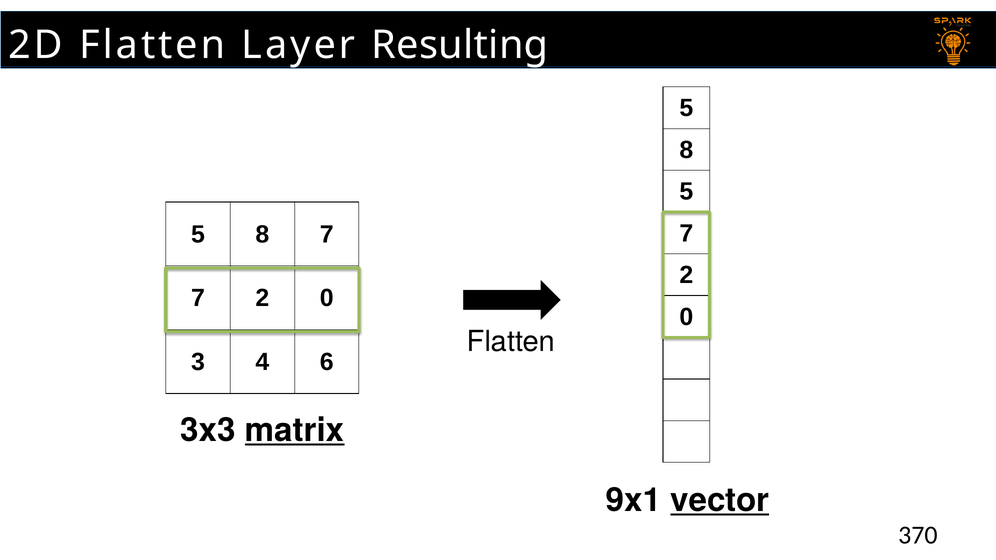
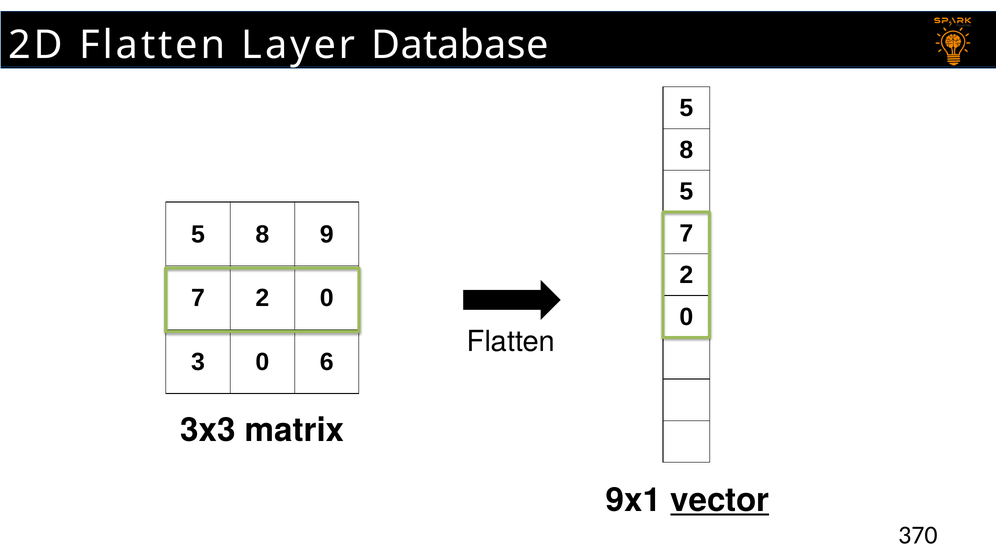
Resulting: Resulting -> Database (460, 45)
8 7: 7 -> 9 (327, 234)
3 4: 4 -> 0 (262, 362)
matrix underline: present -> none (295, 430)
